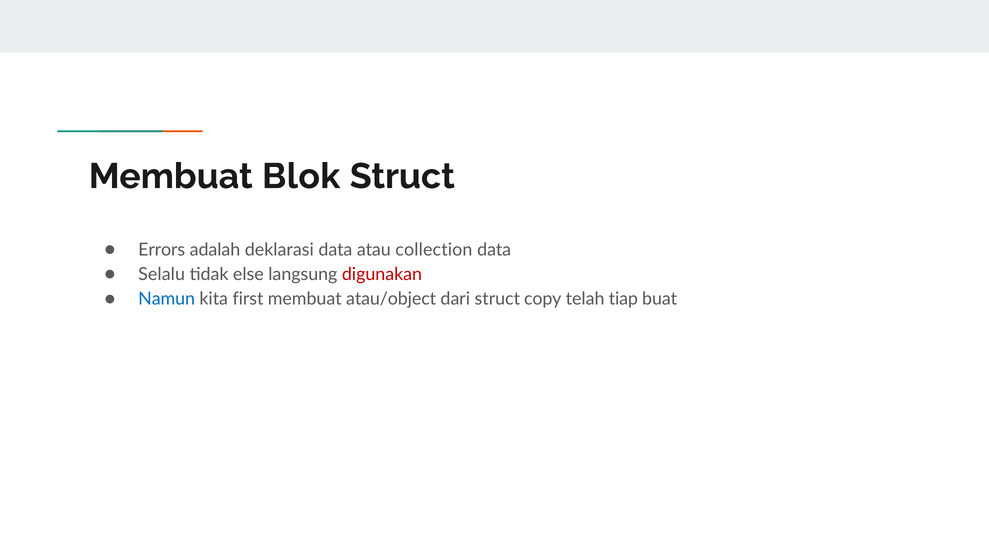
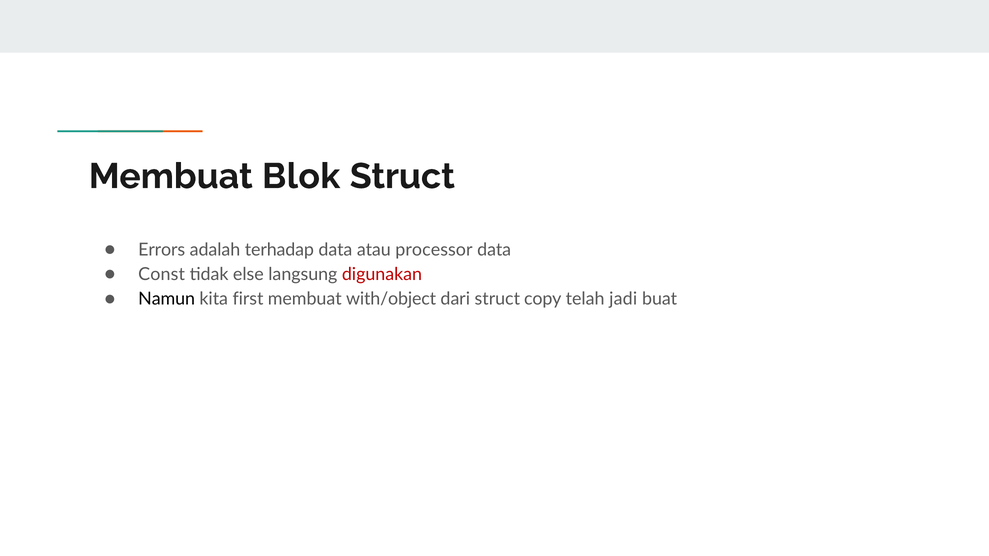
deklarasi: deklarasi -> terhadap (279, 250)
collection: collection -> processor (434, 250)
Selalu: Selalu -> Const (162, 275)
Namun colour: blue -> black (167, 299)
atau/object: atau/object -> with/object (391, 299)
tiap: tiap -> jadi (623, 299)
